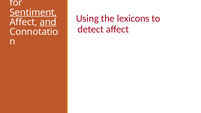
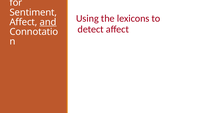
Sentiment underline: present -> none (33, 12)
